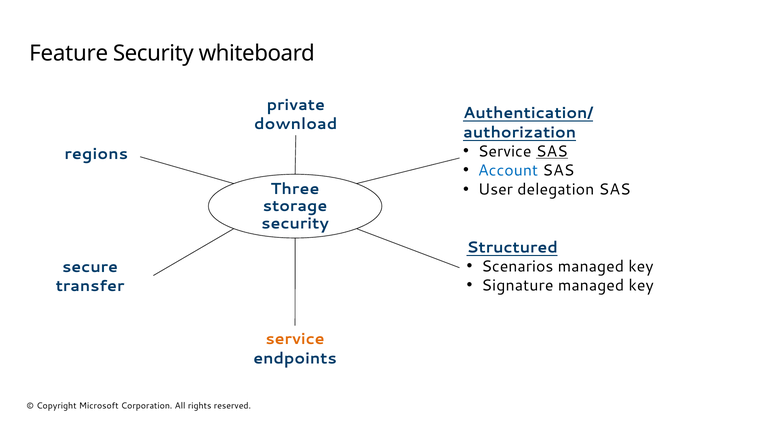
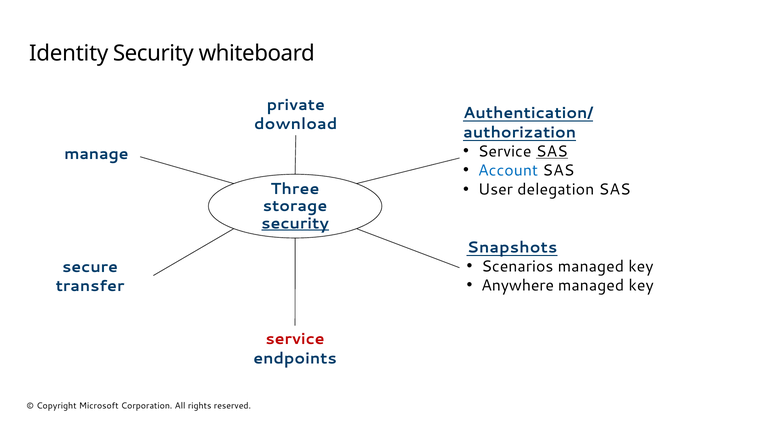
Feature: Feature -> Identity (69, 53)
regions: regions -> manage (96, 154)
security underline: none -> present (295, 223)
Structured: Structured -> Snapshots (512, 247)
Signature: Signature -> Anywhere (518, 285)
service colour: orange -> red (295, 339)
